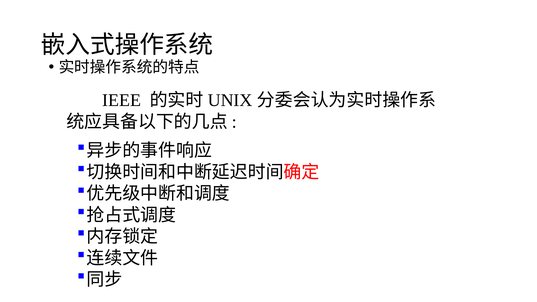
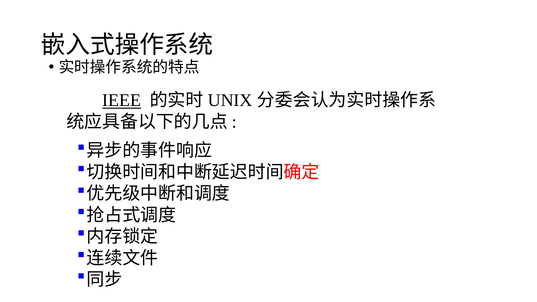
IEEE underline: none -> present (122, 100)
